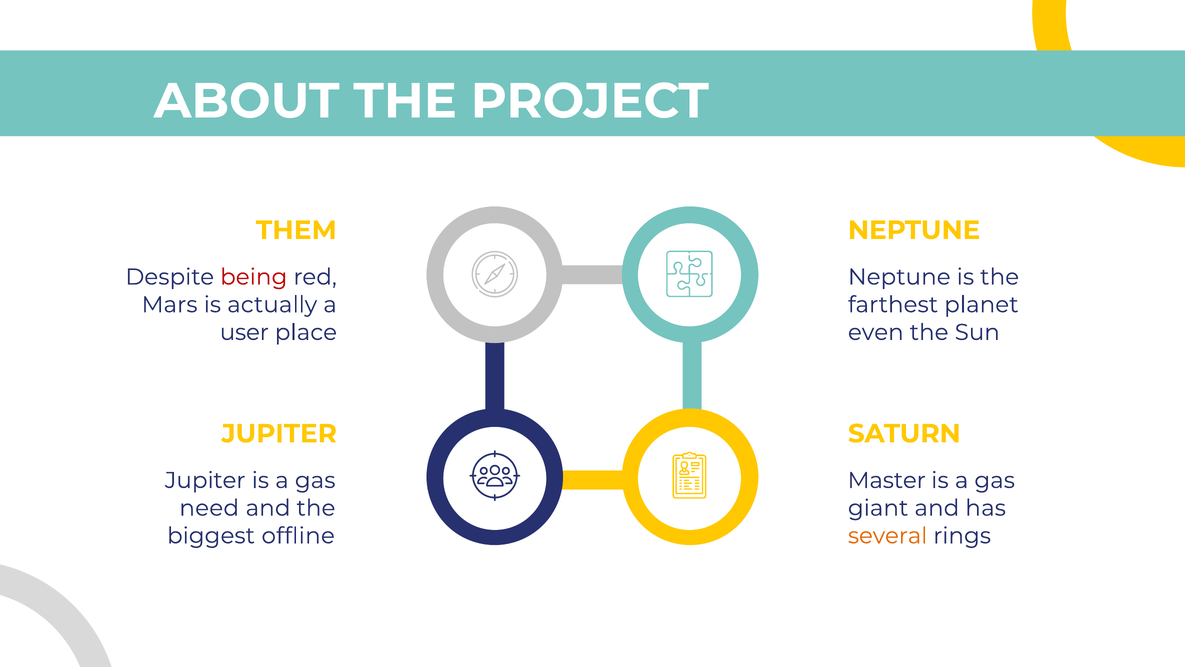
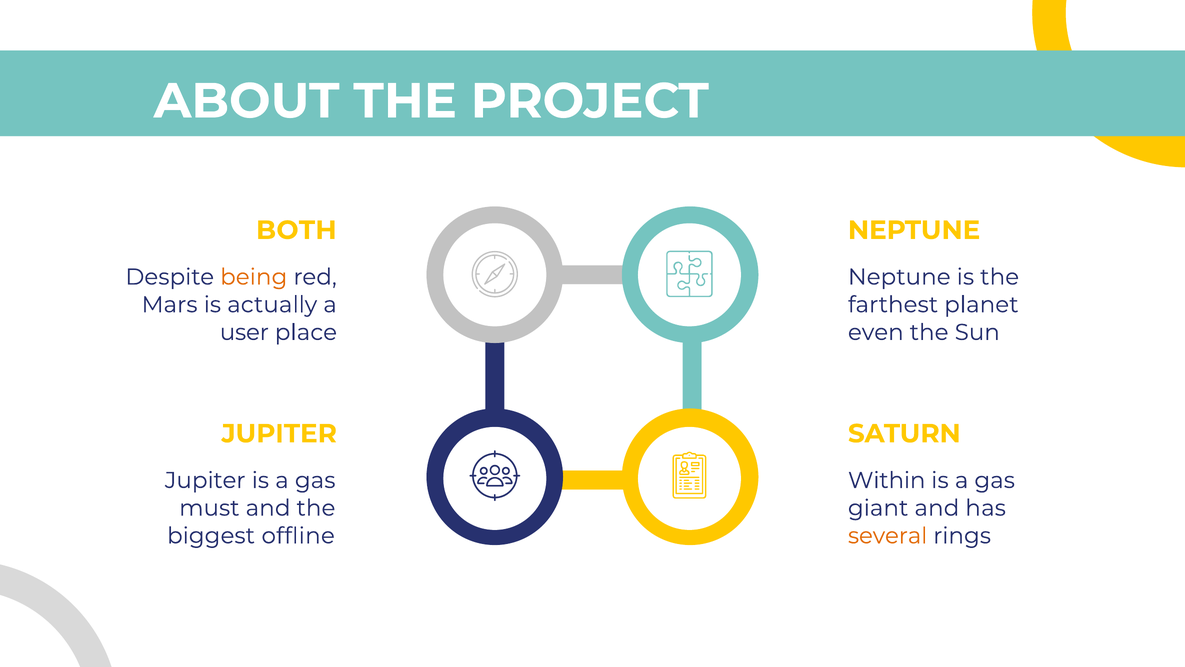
THEM: THEM -> BOTH (296, 230)
being colour: red -> orange (254, 277)
Master: Master -> Within (887, 480)
need: need -> must (209, 508)
